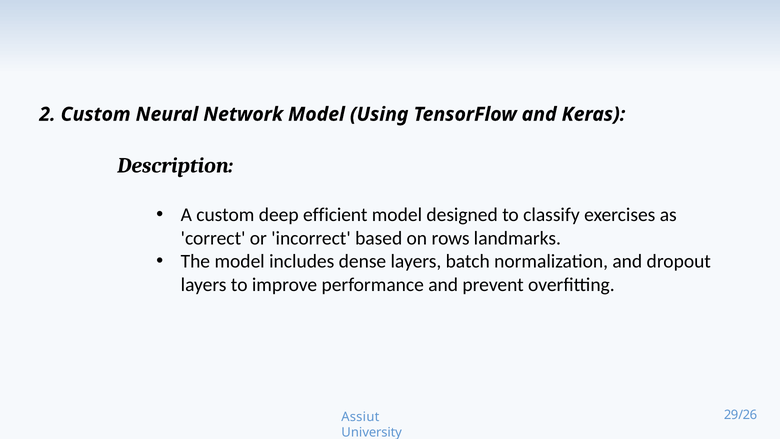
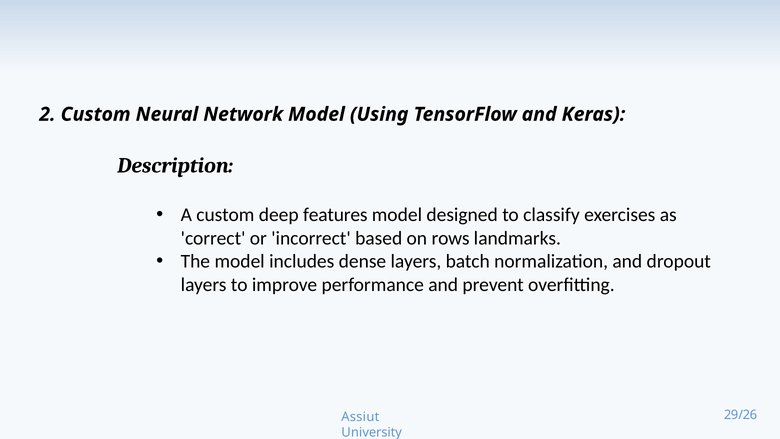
efficient: efficient -> features (335, 215)
